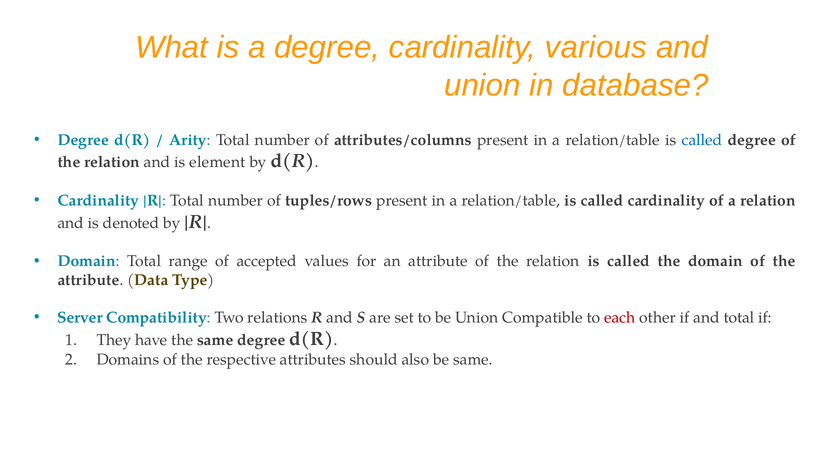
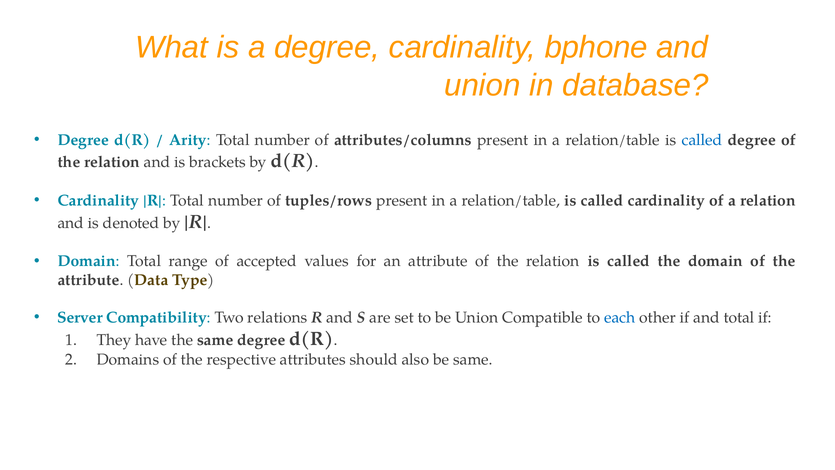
various: various -> bphone (596, 48)
element: element -> brackets (218, 162)
each colour: red -> blue (620, 317)
